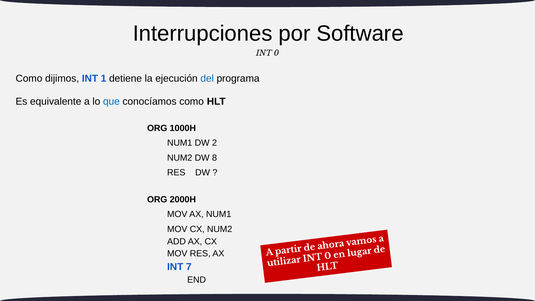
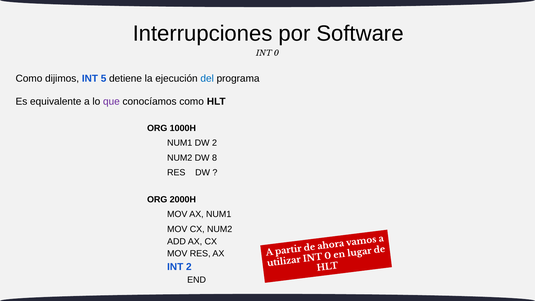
1: 1 -> 5 (104, 78)
que colour: blue -> purple (111, 101)
INT 7: 7 -> 2 (189, 267)
